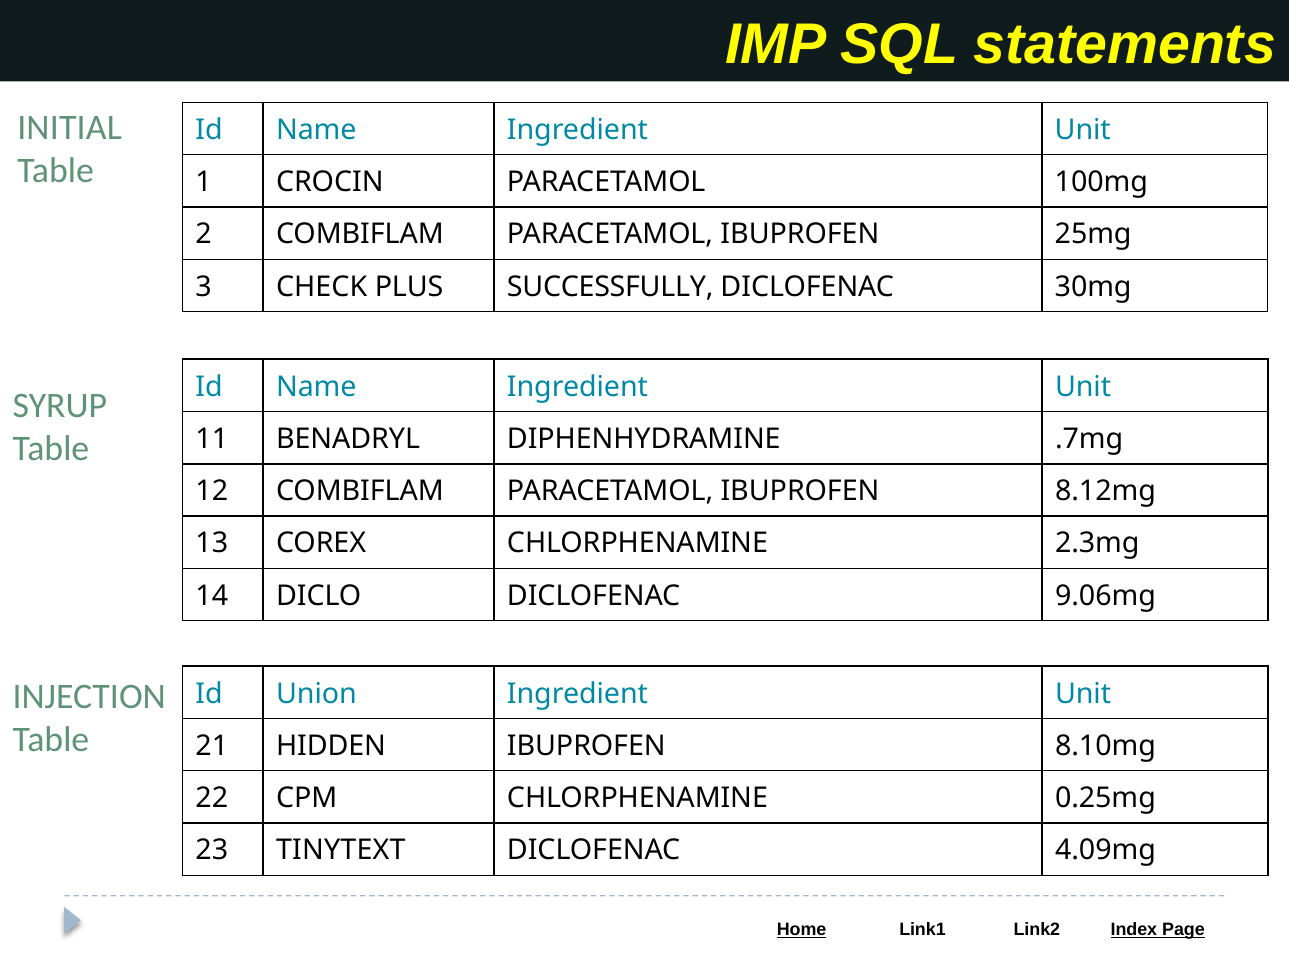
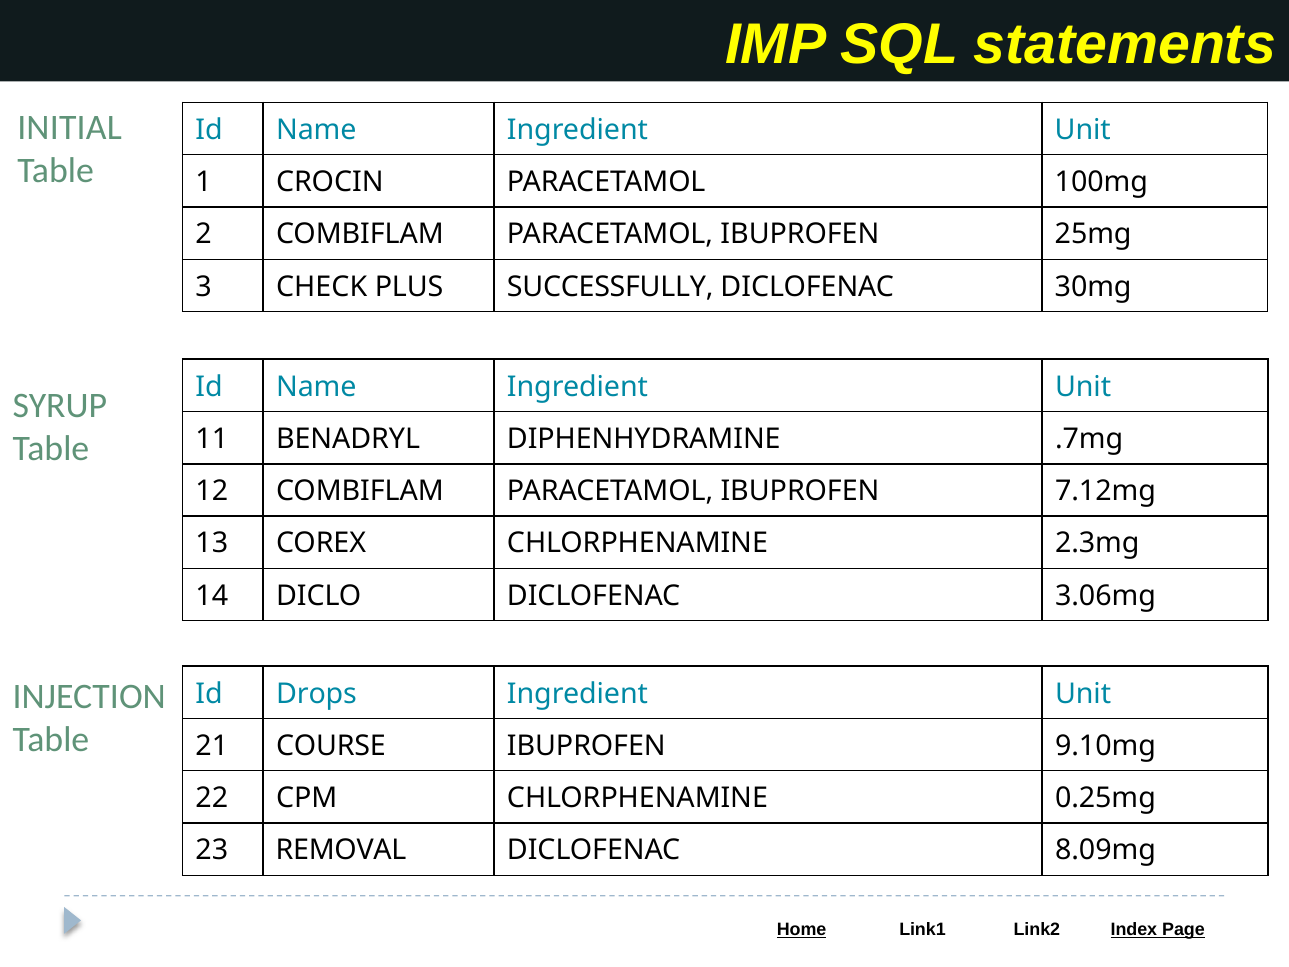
8.12mg: 8.12mg -> 7.12mg (1106, 491)
9.06mg: 9.06mg -> 3.06mg (1106, 596)
Union: Union -> Drops (316, 693)
HIDDEN: HIDDEN -> COURSE (331, 746)
8.10mg: 8.10mg -> 9.10mg (1106, 746)
TINYTEXT: TINYTEXT -> REMOVAL (341, 850)
4.09mg: 4.09mg -> 8.09mg (1106, 850)
